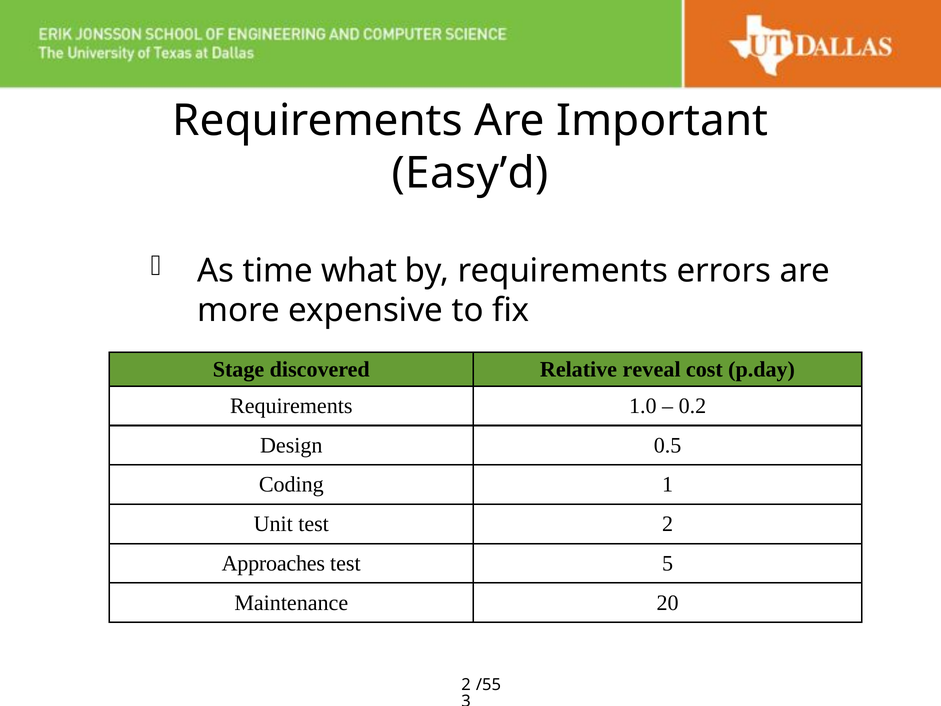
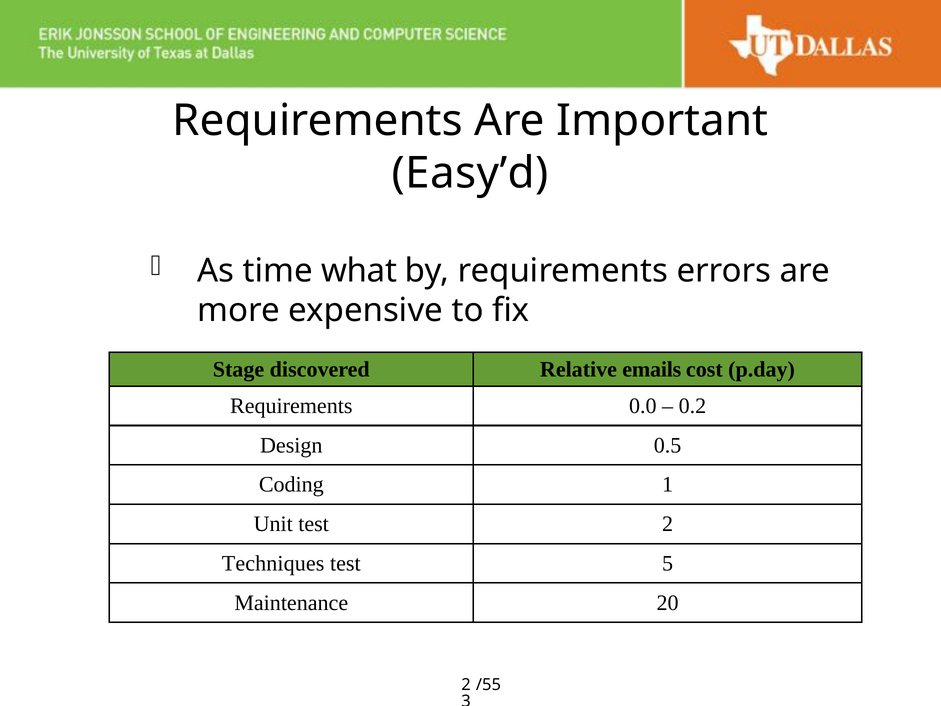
reveal: reveal -> emails (652, 369)
1.0: 1.0 -> 0.0 (643, 406)
Approaches: Approaches -> Techniques (273, 563)
